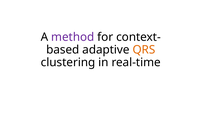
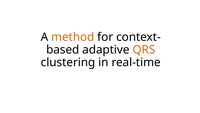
method colour: purple -> orange (73, 37)
